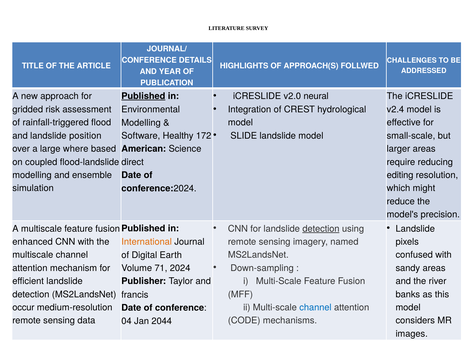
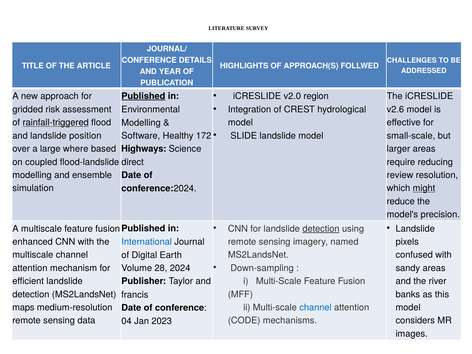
neural: neural -> region (316, 96)
v2.4: v2.4 -> v2.6 (395, 109)
rainfall-triggered underline: none -> present (56, 123)
American: American -> Highways (144, 149)
editing: editing -> review (400, 175)
might underline: none -> present (424, 188)
International colour: orange -> blue (147, 242)
71: 71 -> 28 (161, 268)
occur: occur -> maps (23, 307)
2044: 2044 -> 2023 (162, 321)
